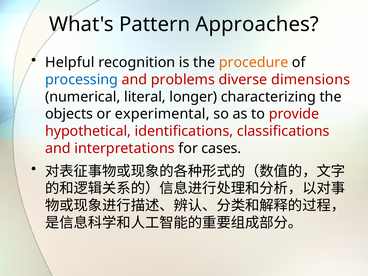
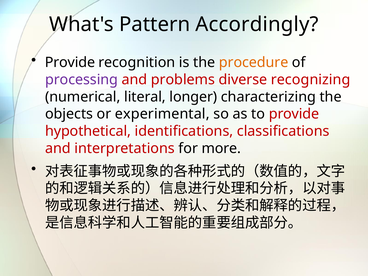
Approaches: Approaches -> Accordingly (257, 24)
Helpful: Helpful -> Provide (70, 62)
processing colour: blue -> purple (82, 80)
dimensions: dimensions -> recognizing (311, 80)
cases: cases -> more (221, 148)
